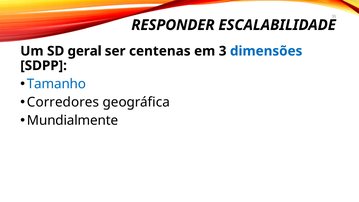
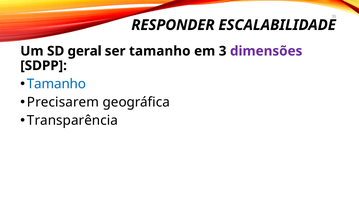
ser centenas: centenas -> tamanho (160, 51)
dimensões colour: blue -> purple (266, 51)
Corredores: Corredores -> Precisarem (63, 102)
Mundialmente: Mundialmente -> Transparência (72, 120)
